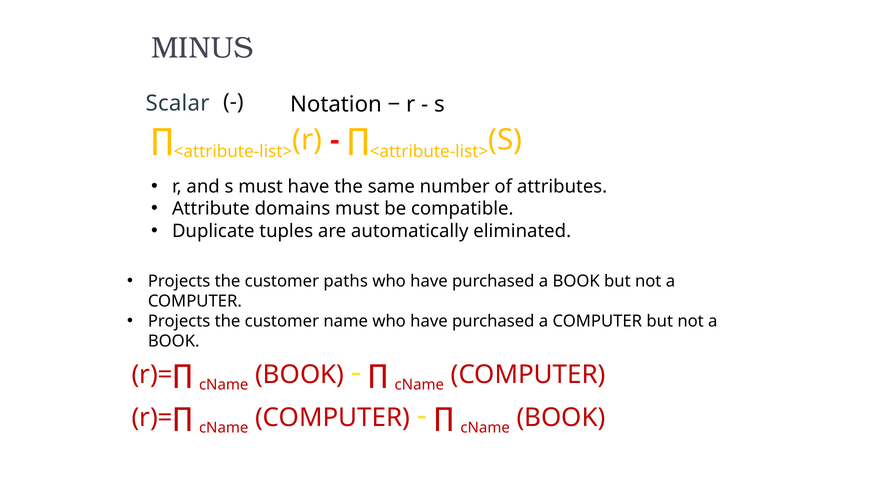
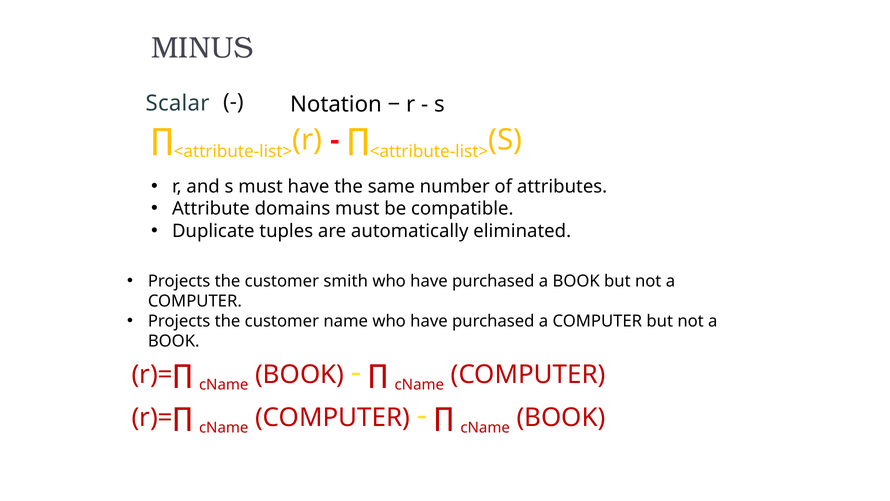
paths: paths -> smith (346, 281)
